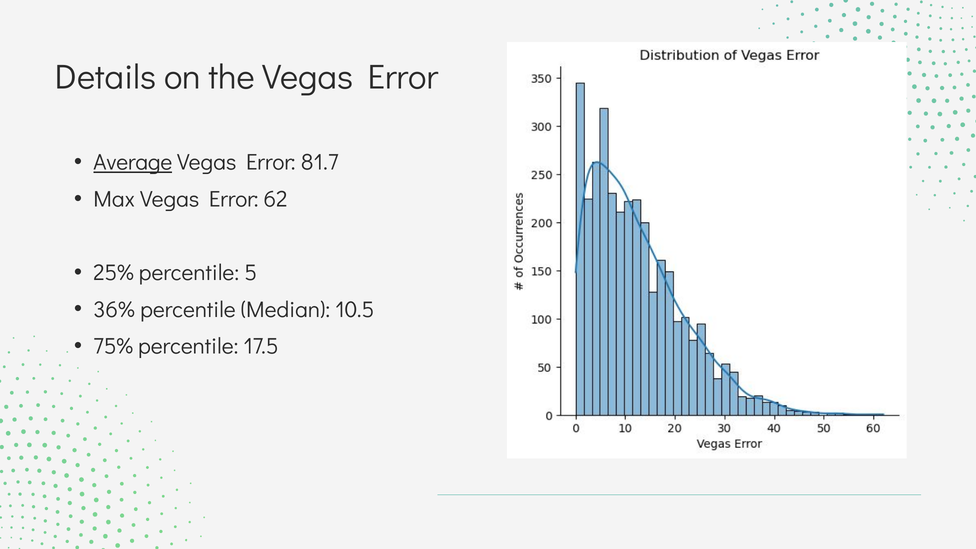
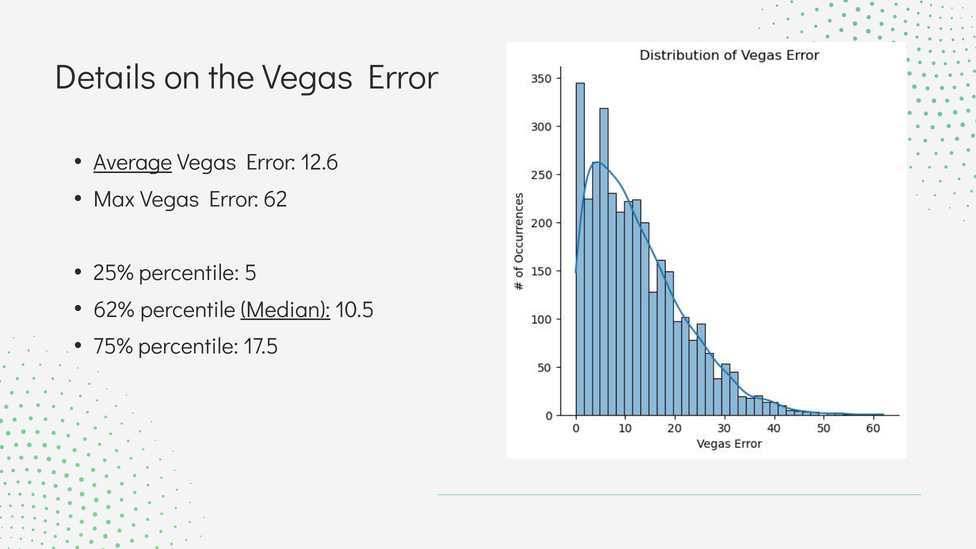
81.7: 81.7 -> 12.6 (320, 163)
36%: 36% -> 62% (114, 310)
Median underline: none -> present (286, 310)
